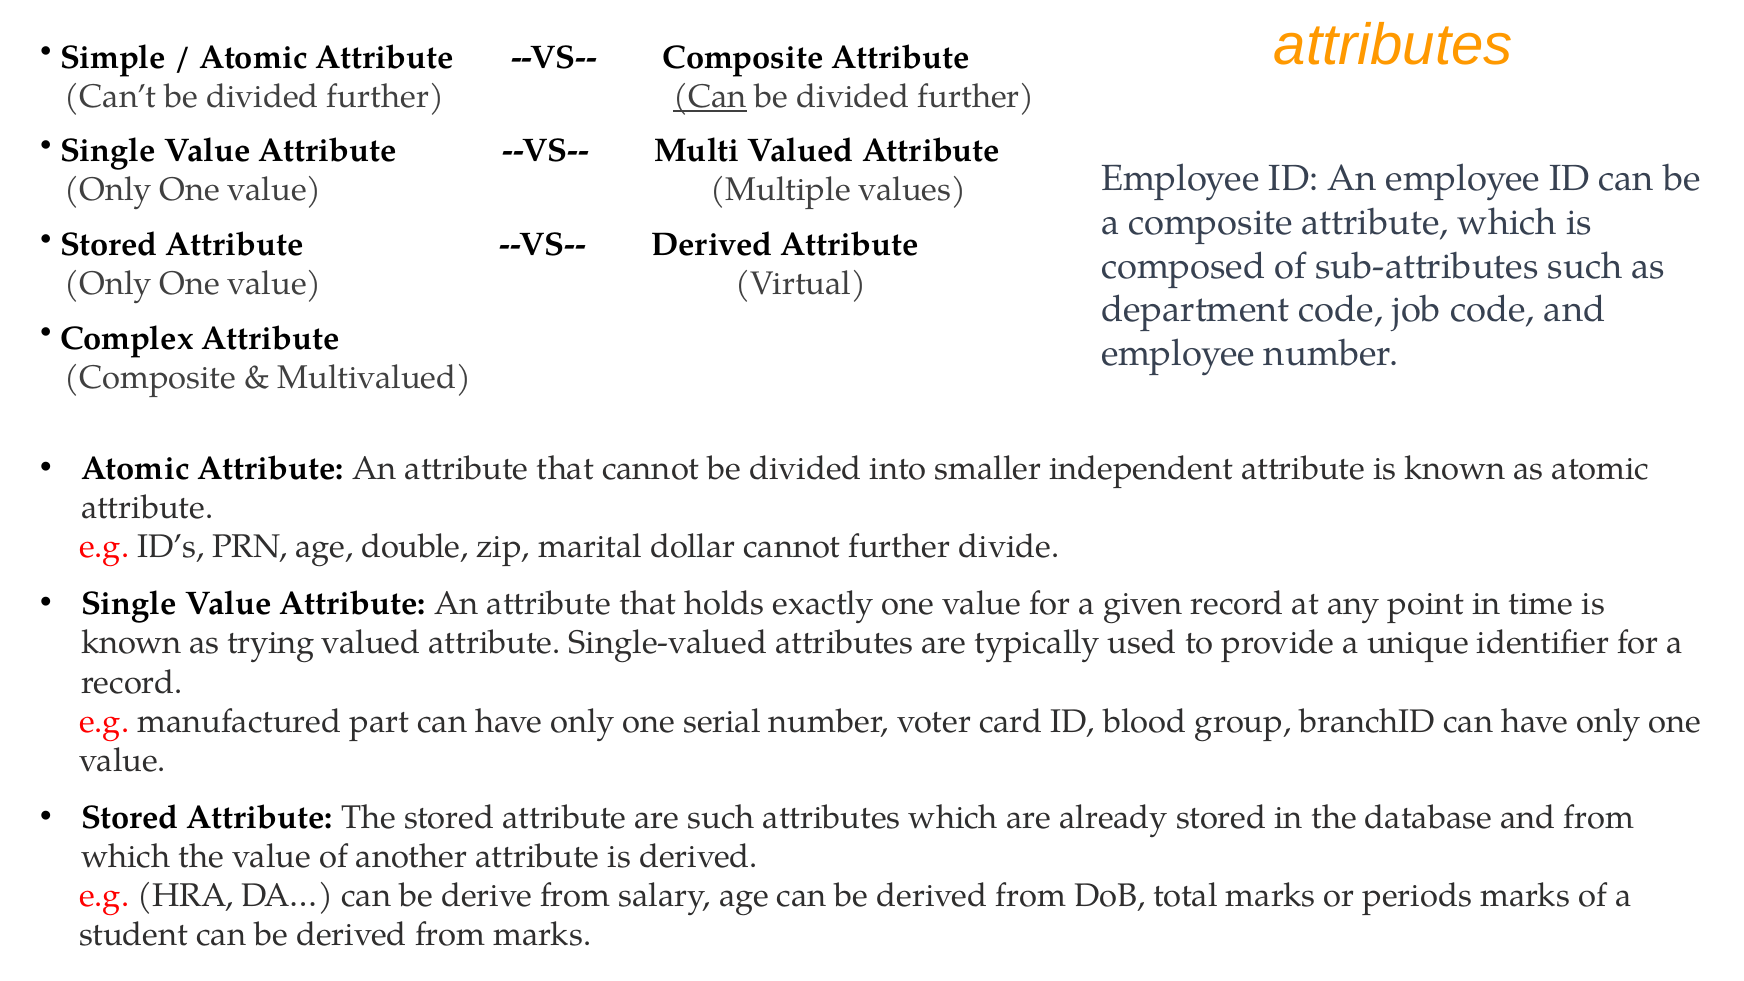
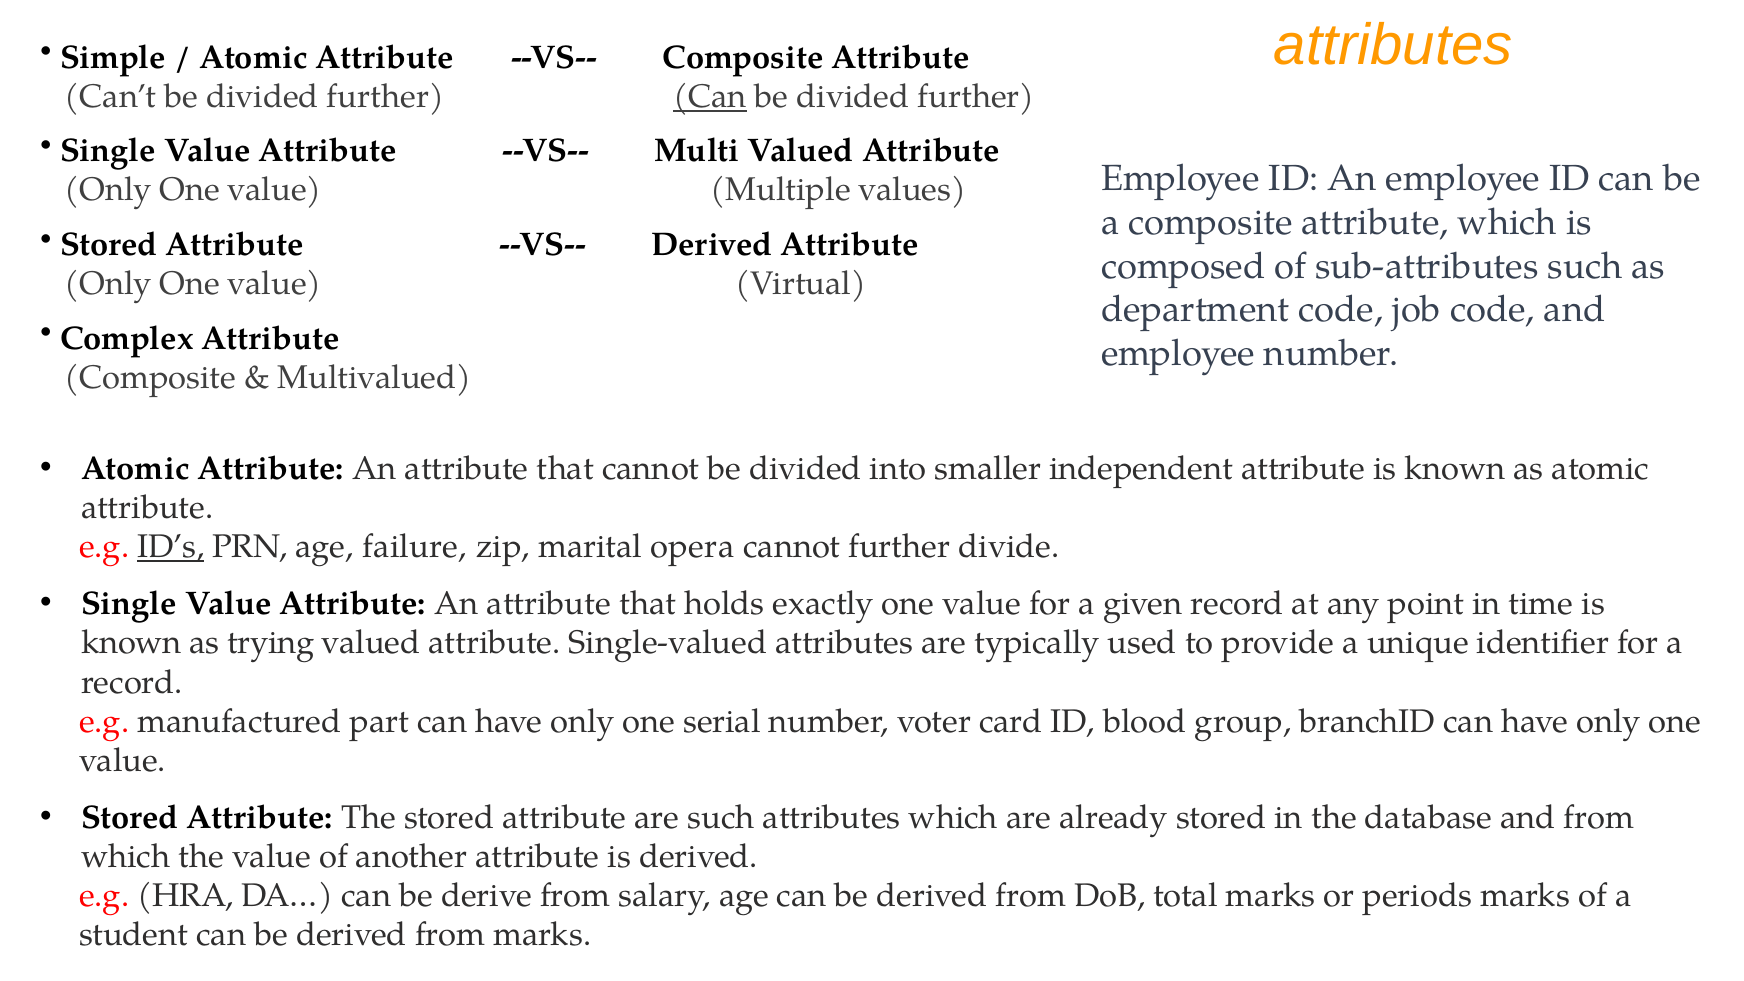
ID’s underline: none -> present (171, 547)
double: double -> failure (415, 547)
dollar: dollar -> opera (692, 547)
